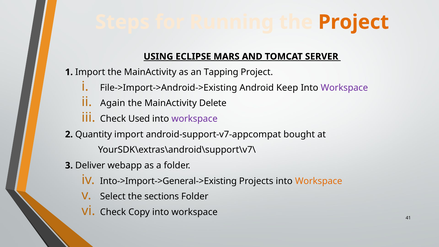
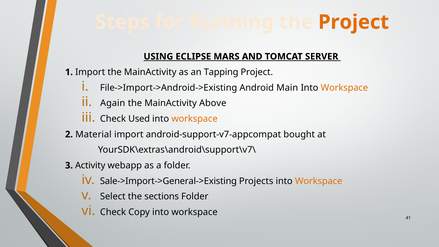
Keep: Keep -> Main (287, 88)
Workspace colour: purple -> orange (344, 88)
Delete: Delete -> Above (213, 103)
workspace colour: purple -> orange (195, 119)
Quantity: Quantity -> Material (93, 134)
Deliver: Deliver -> Activity (90, 165)
Into->Import->General->Existing: Into->Import->General->Existing -> Sale->Import->General->Existing (168, 181)
